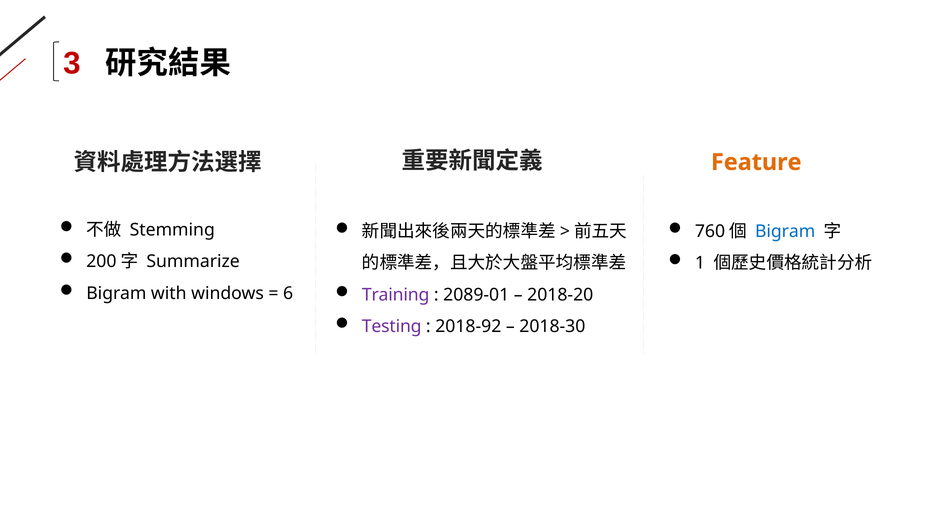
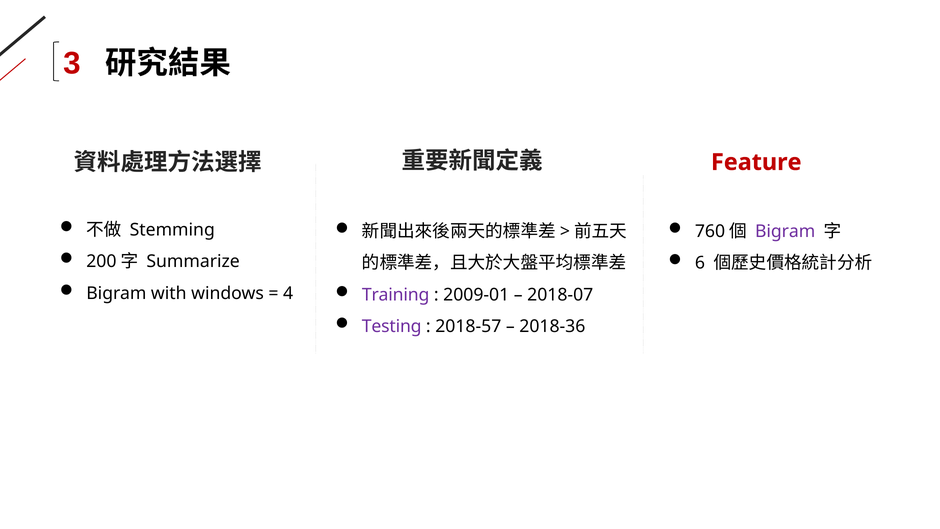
Feature colour: orange -> red (756, 162)
Bigram colour: blue -> purple (785, 231)
1: 1 -> 6 (700, 263)
6: 6 -> 4 (288, 293)
2089-01: 2089-01 -> 2009-01 (476, 295)
2018-20: 2018-20 -> 2018-07 (560, 295)
2018-92: 2018-92 -> 2018-57 (468, 326)
2018-30: 2018-30 -> 2018-36 (552, 326)
